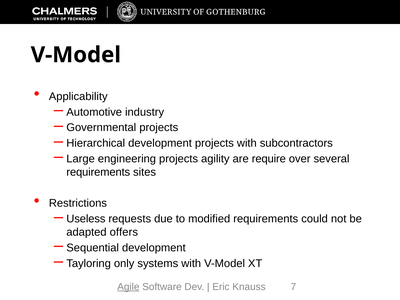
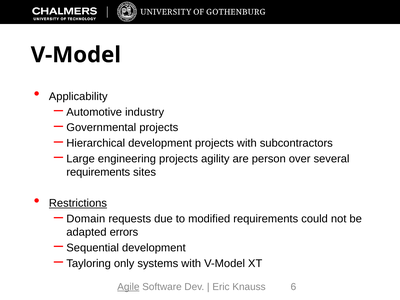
require: require -> person (269, 159)
Restrictions underline: none -> present (78, 203)
Useless: Useless -> Domain (86, 219)
offers: offers -> errors (124, 232)
7: 7 -> 6 (293, 287)
